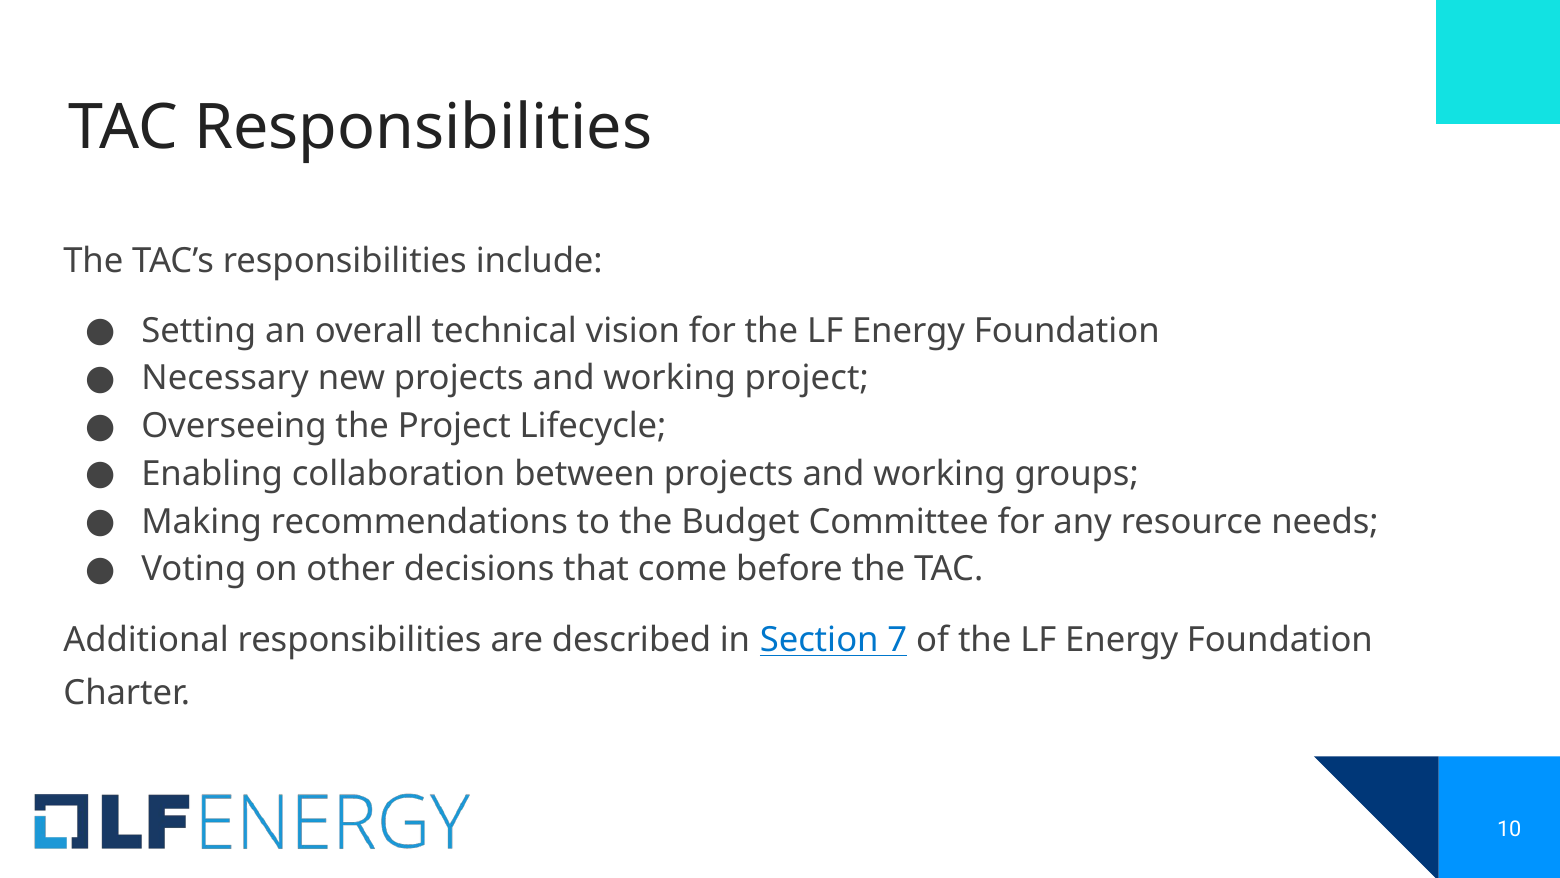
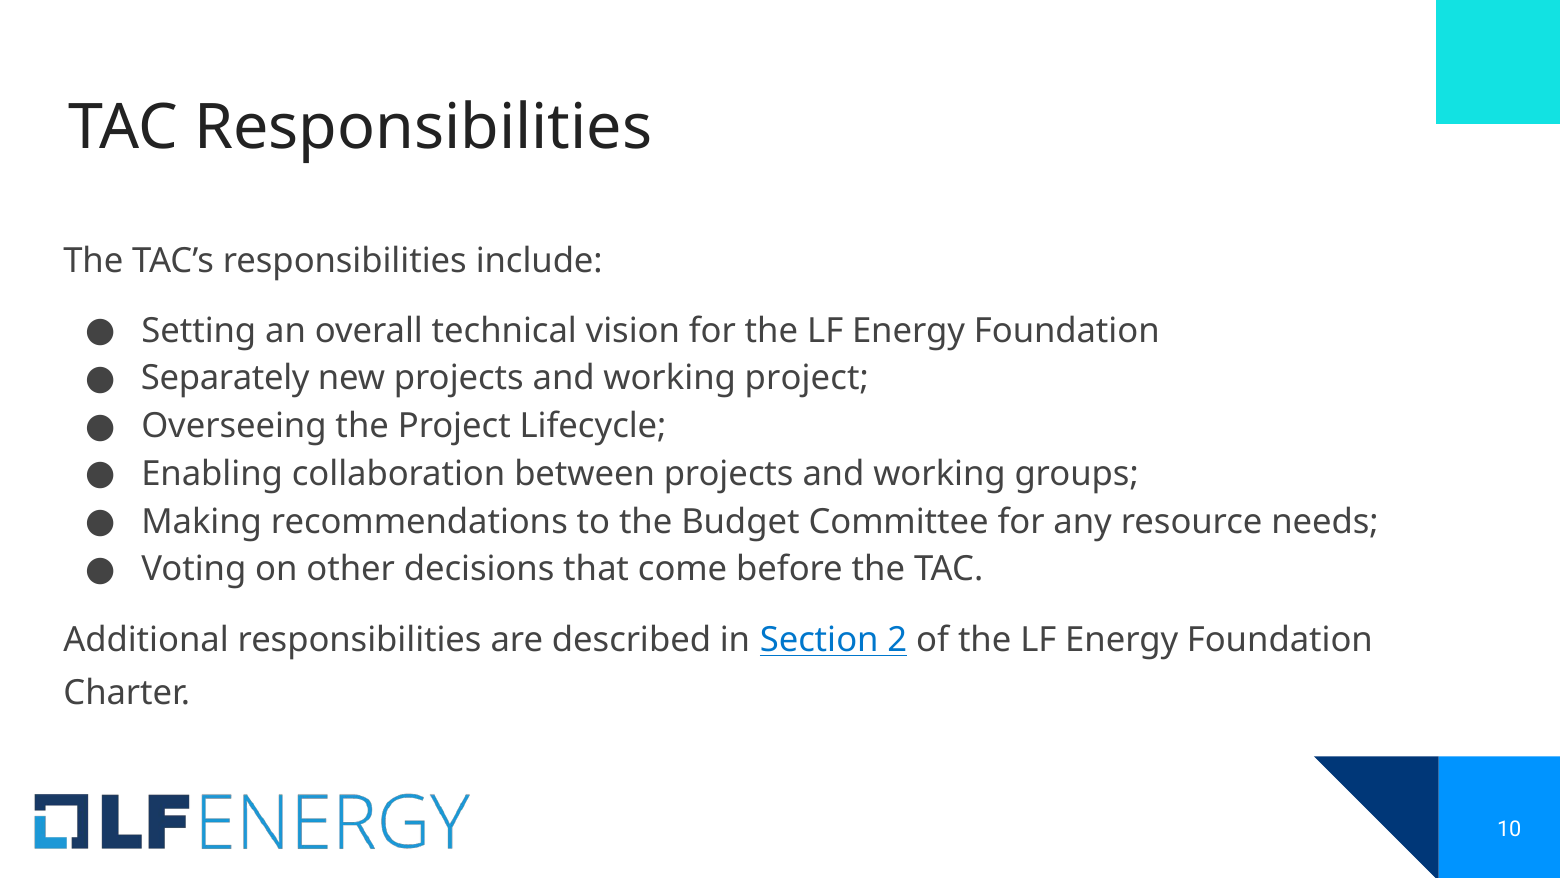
Necessary: Necessary -> Separately (225, 378)
7: 7 -> 2 (897, 639)
